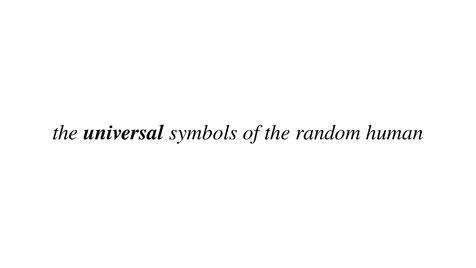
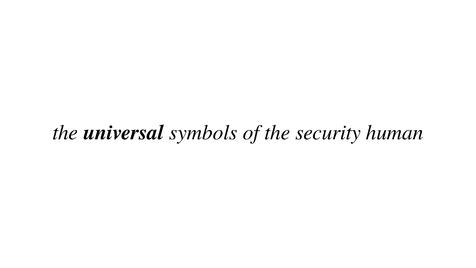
random: random -> security (328, 132)
